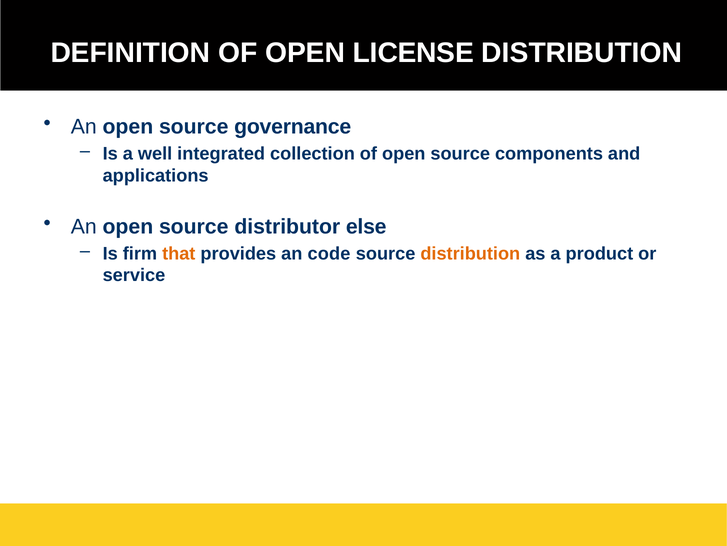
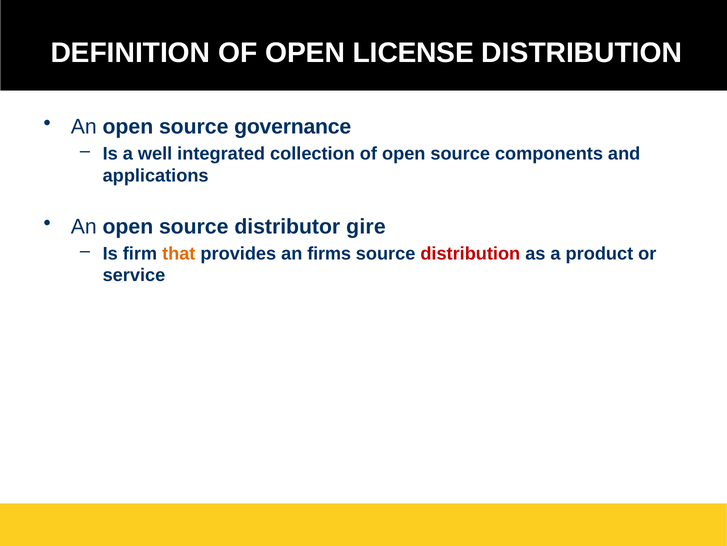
else: else -> gire (366, 226)
code: code -> firms (329, 253)
distribution colour: orange -> red (470, 253)
